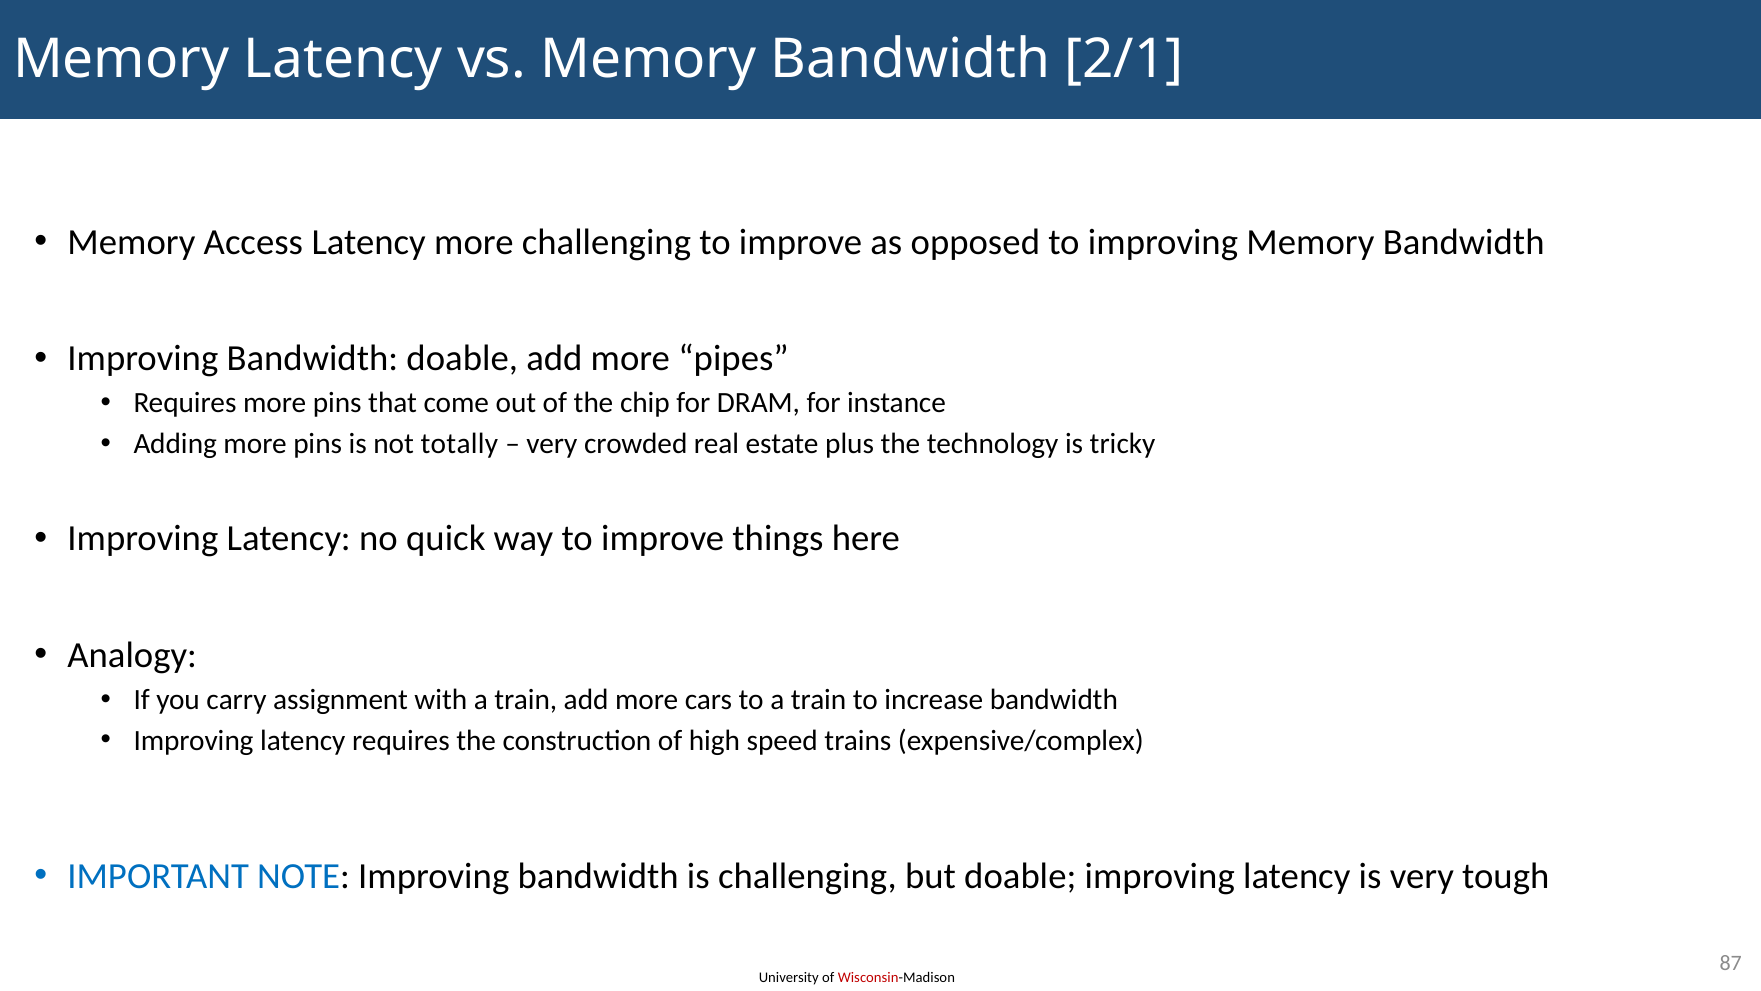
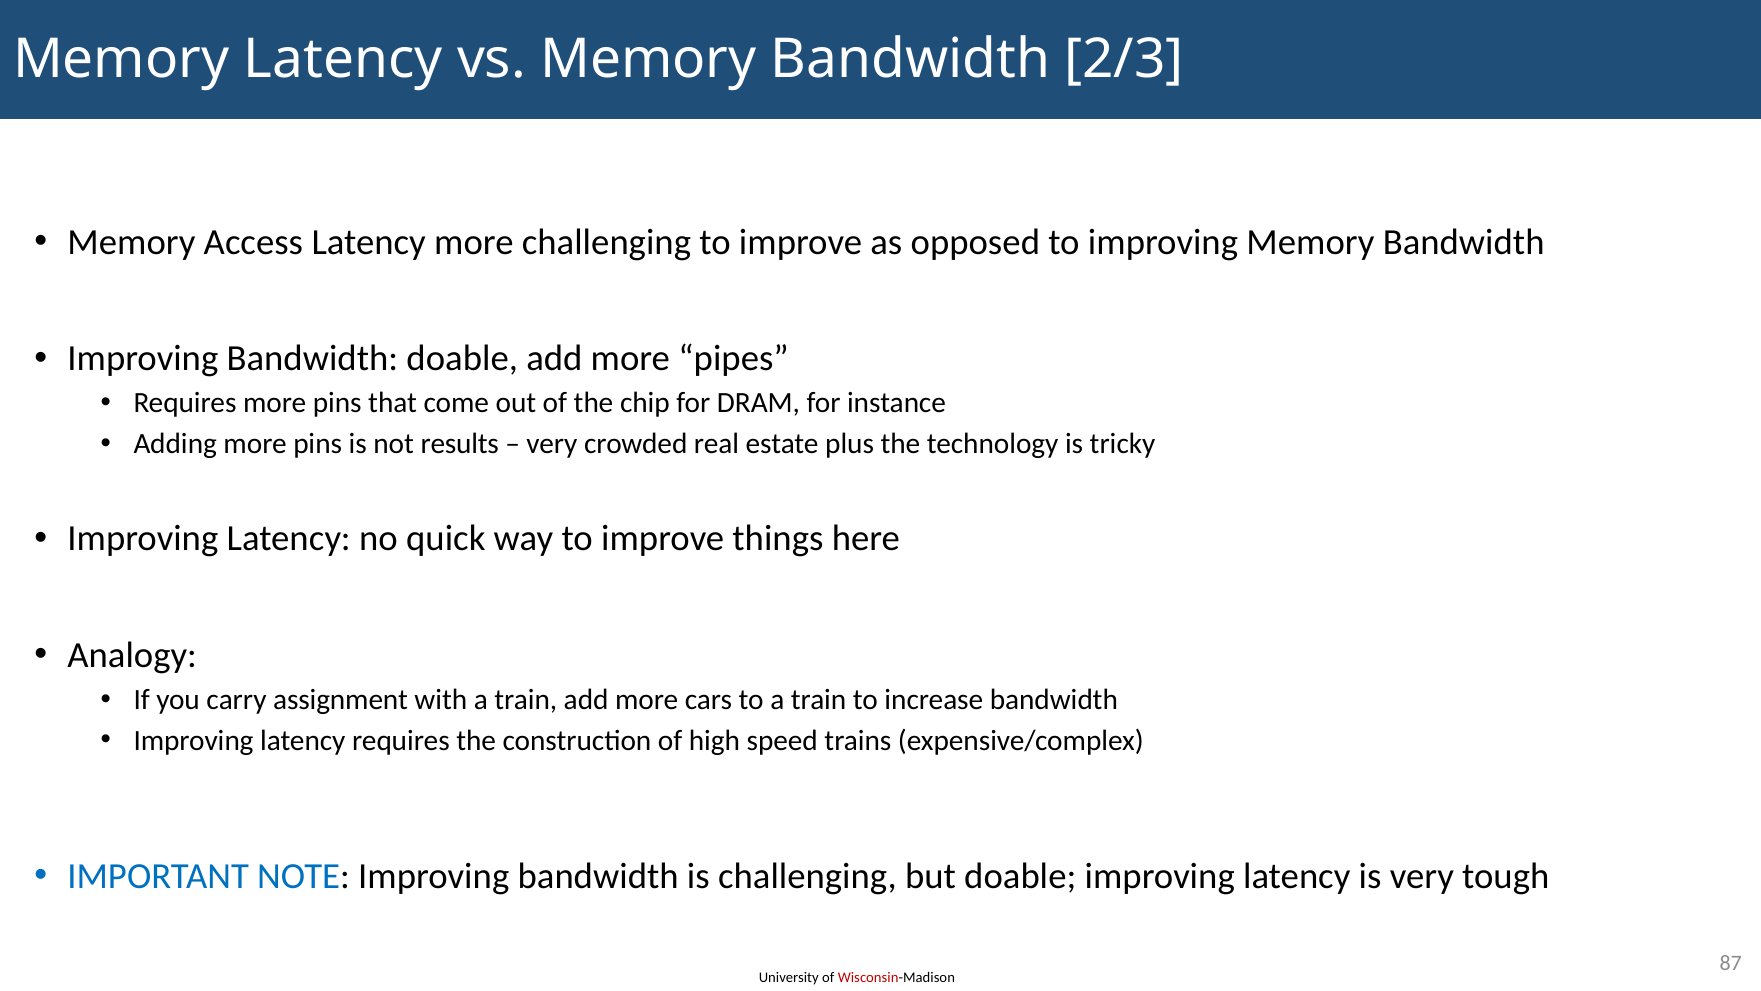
2/1: 2/1 -> 2/3 (1124, 59)
totally: totally -> results (460, 444)
